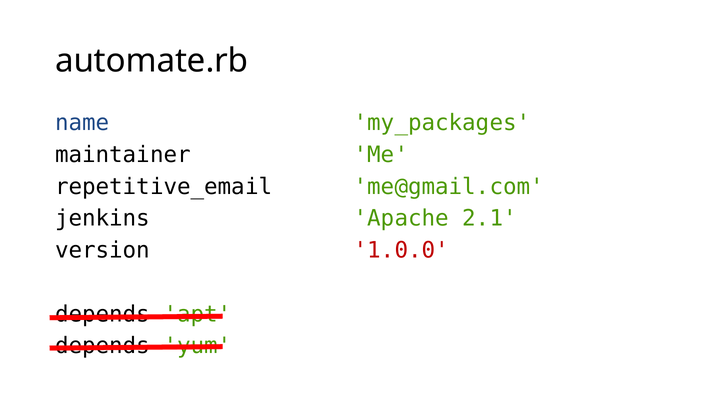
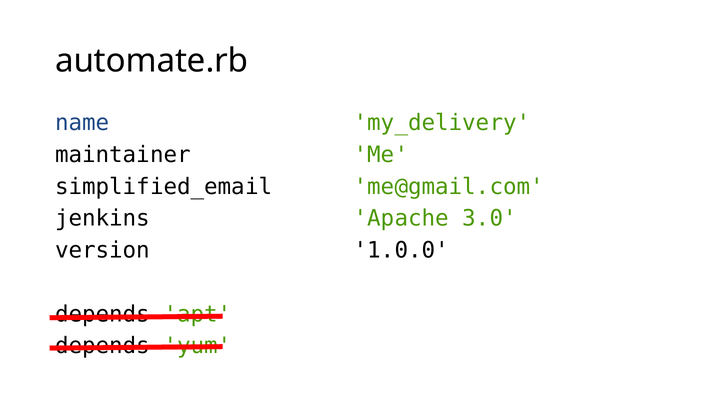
my_packages: my_packages -> my_delivery (442, 123)
repetitive_email: repetitive_email -> simplified_email (164, 187)
2.1: 2.1 -> 3.0 (490, 219)
1.0.0 colour: red -> black (401, 250)
